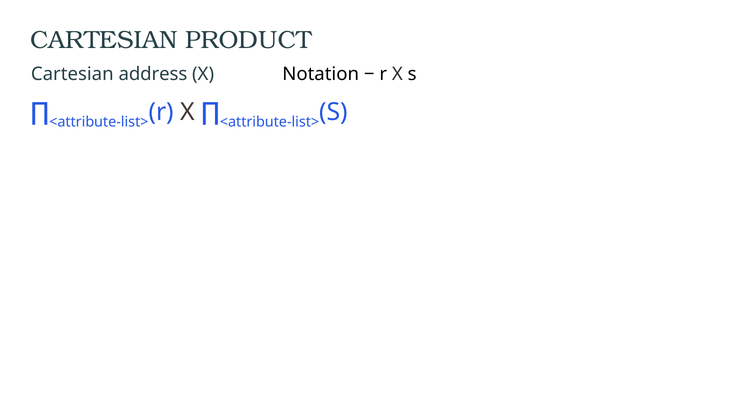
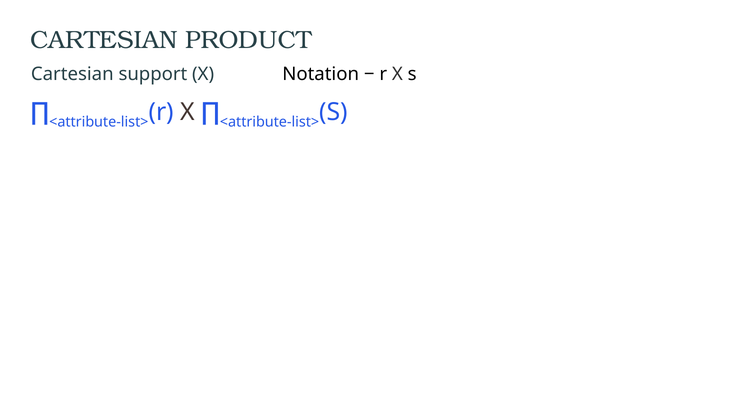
address: address -> support (153, 74)
